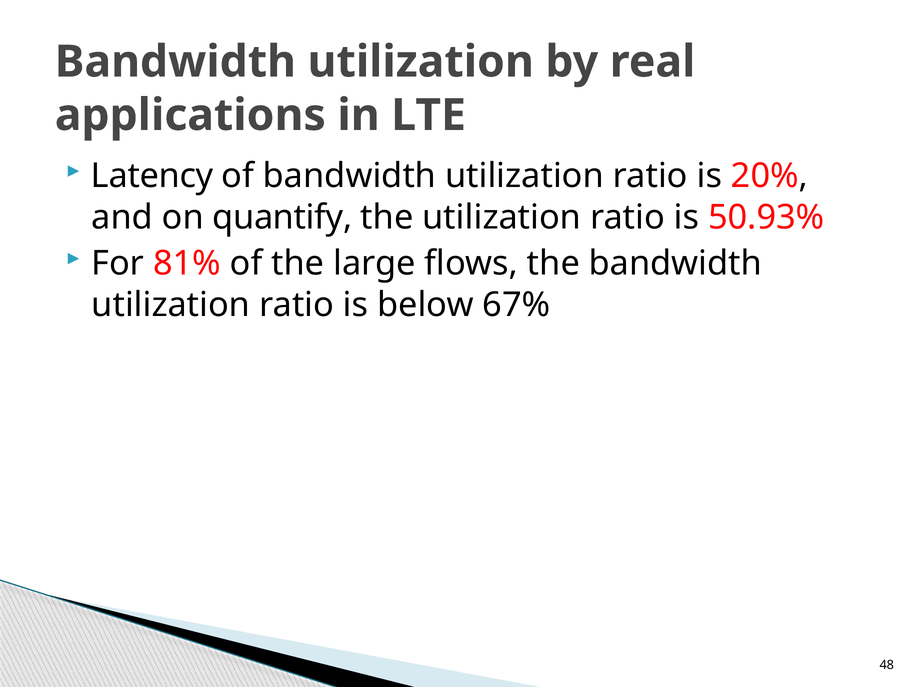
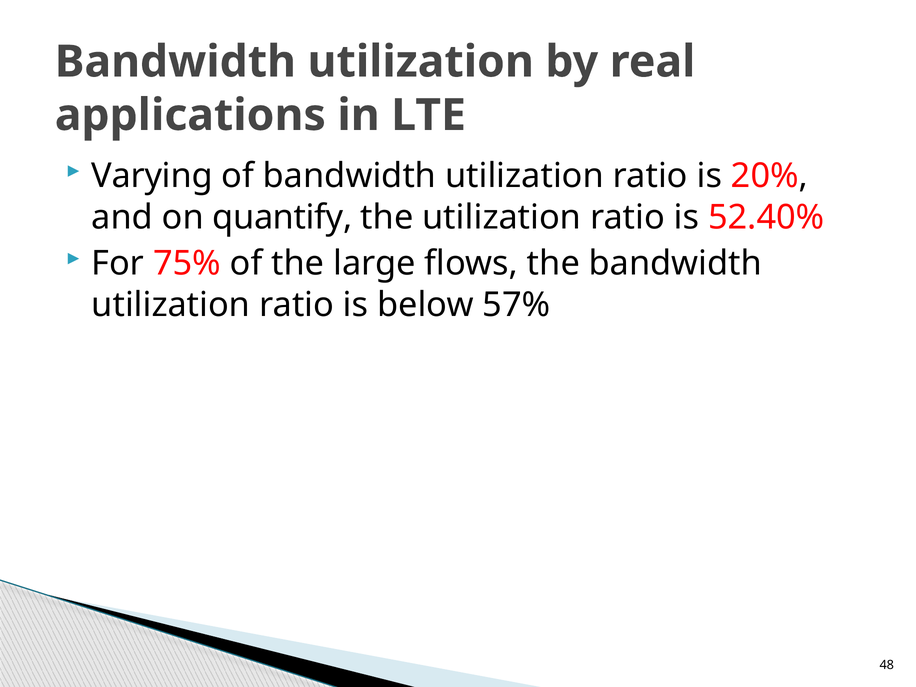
Latency: Latency -> Varying (152, 176)
50.93%: 50.93% -> 52.40% (766, 217)
81%: 81% -> 75% (187, 264)
67%: 67% -> 57% (516, 305)
